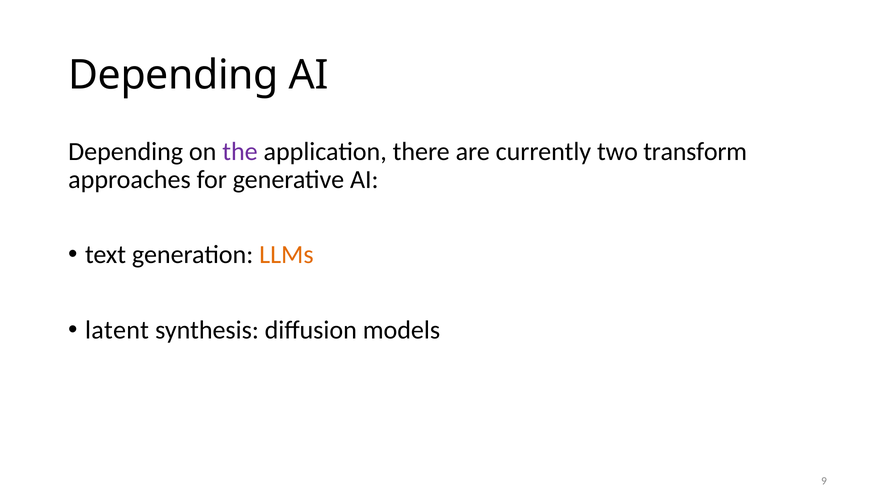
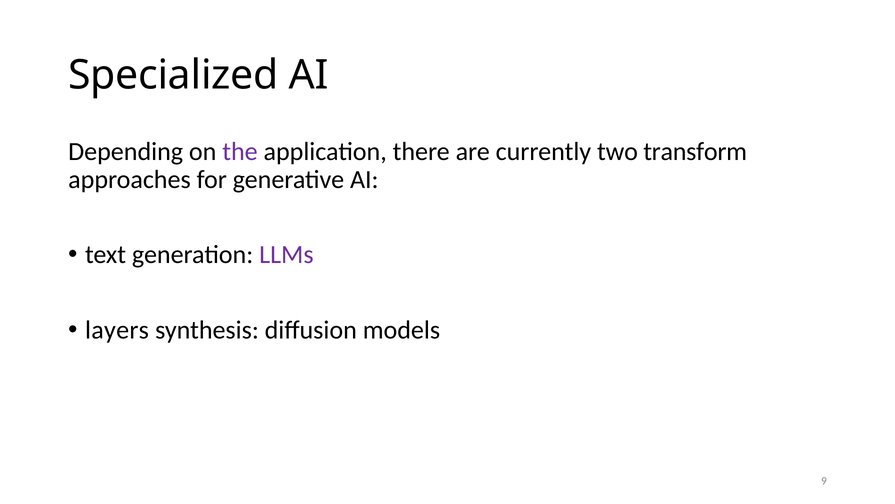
Depending: Depending -> Specialized (173, 75)
LLMs colour: orange -> purple (286, 255)
latent: latent -> layers (117, 330)
